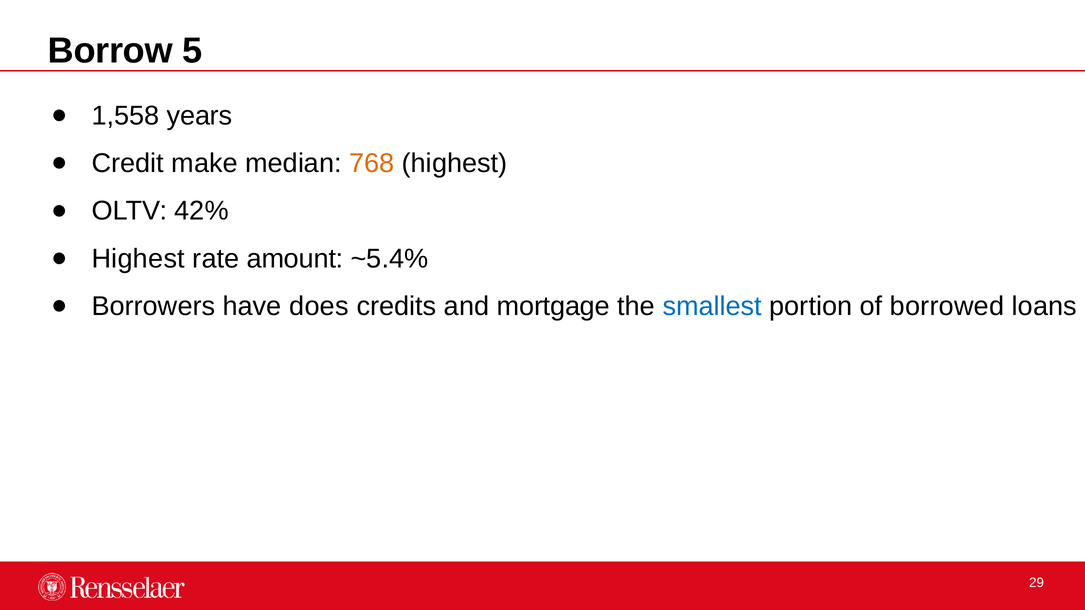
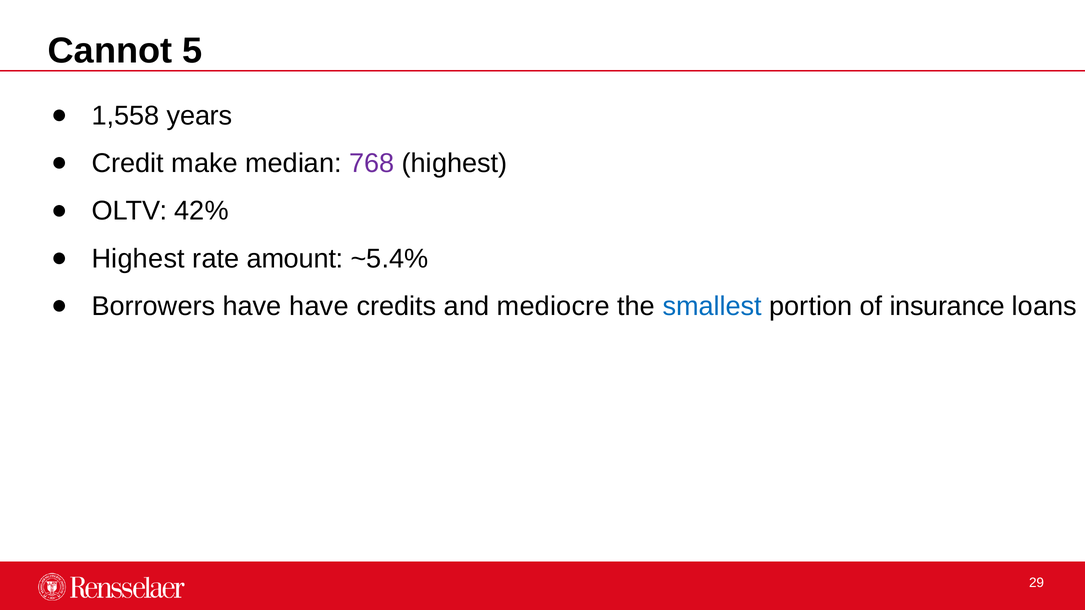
Borrow: Borrow -> Cannot (110, 51)
768 colour: orange -> purple (372, 164)
have does: does -> have (319, 306)
mortgage: mortgage -> mediocre (553, 306)
borrowed: borrowed -> insurance (947, 306)
